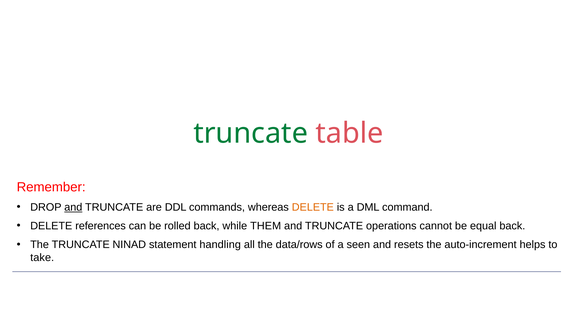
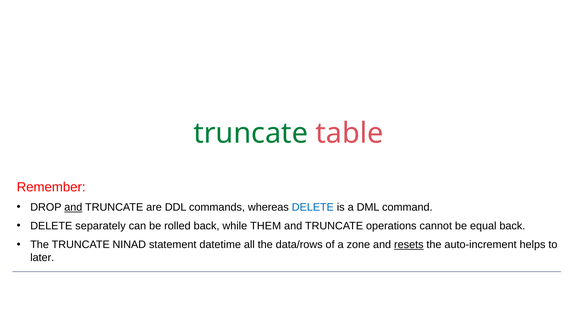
DELETE colour: orange -> blue (313, 207)
references: references -> separately (101, 226)
handling: handling -> datetime (220, 244)
seen: seen -> zone (358, 244)
resets underline: none -> present (409, 244)
take: take -> later (42, 257)
